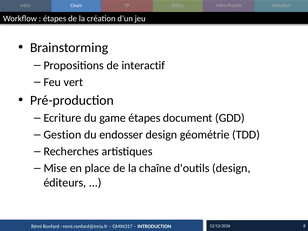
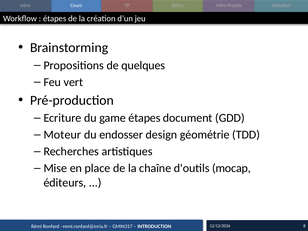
interactif: interactif -> quelques (143, 65)
Gestion: Gestion -> Moteur (62, 135)
d'outils design: design -> mocap (231, 168)
